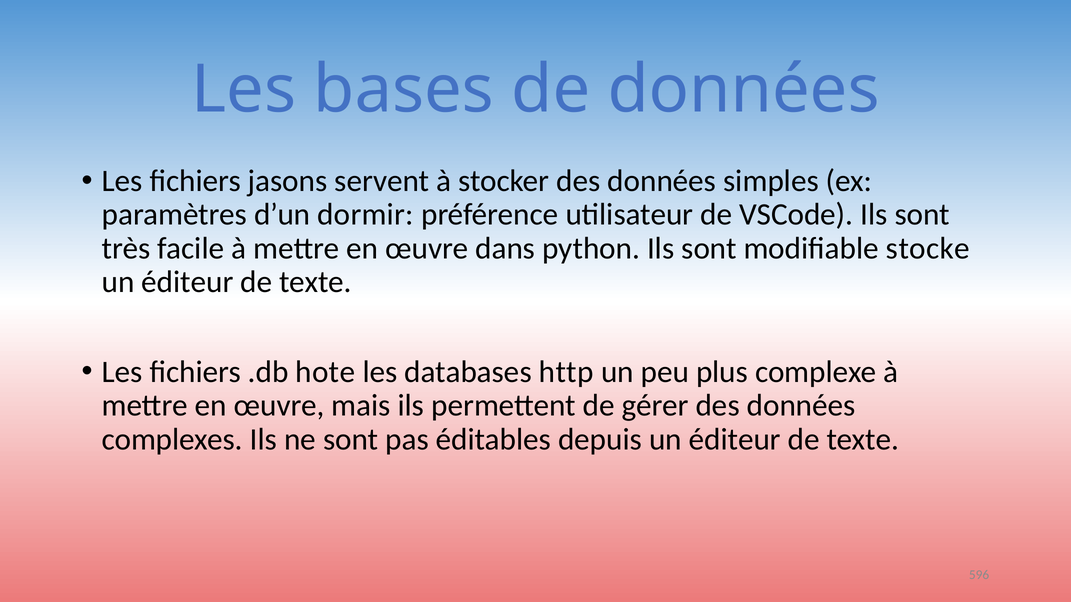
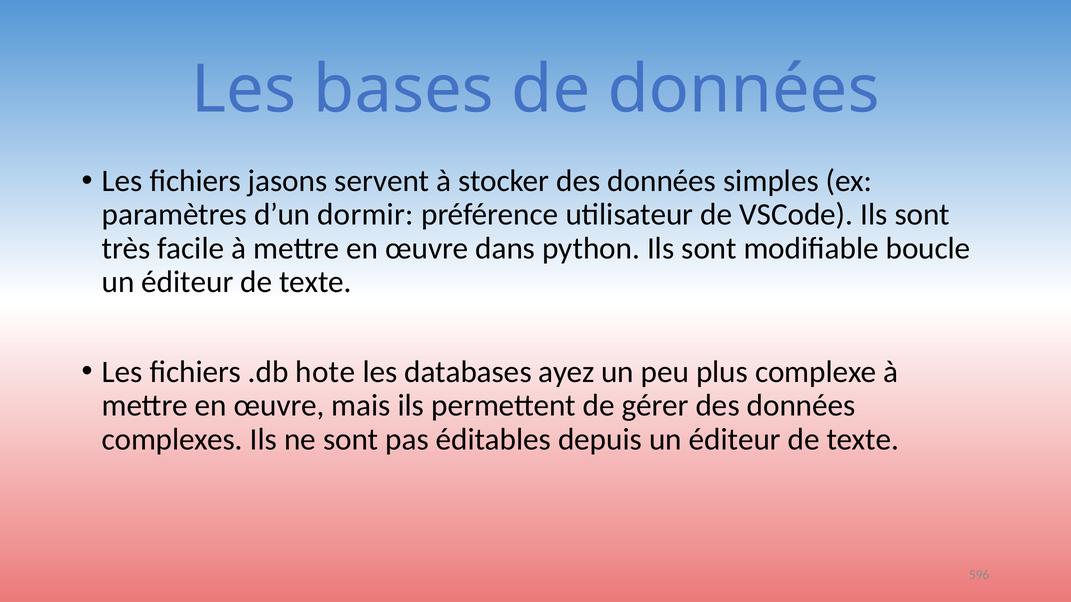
stocke: stocke -> boucle (928, 249)
http: http -> ayez (567, 372)
